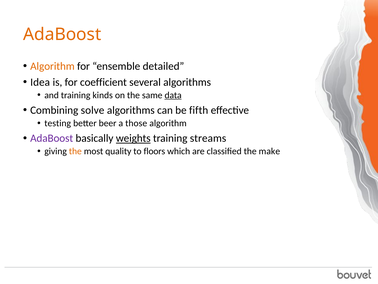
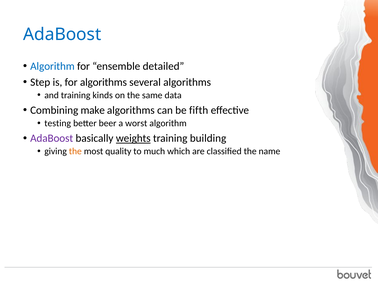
AdaBoost colour: orange -> blue (62, 34)
Algorithm colour: orange -> blue (52, 66)
Idea: Idea -> Step (40, 82)
for coefficient: coefficient -> algorithms (103, 82)
data underline: present -> none (173, 95)
solve: solve -> make (93, 110)
those: those -> worst (136, 123)
streams: streams -> building (208, 138)
floors: floors -> much (154, 151)
make: make -> name (269, 151)
